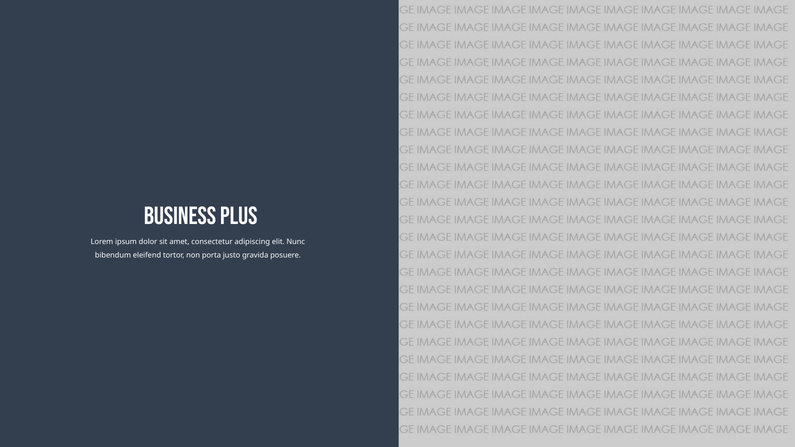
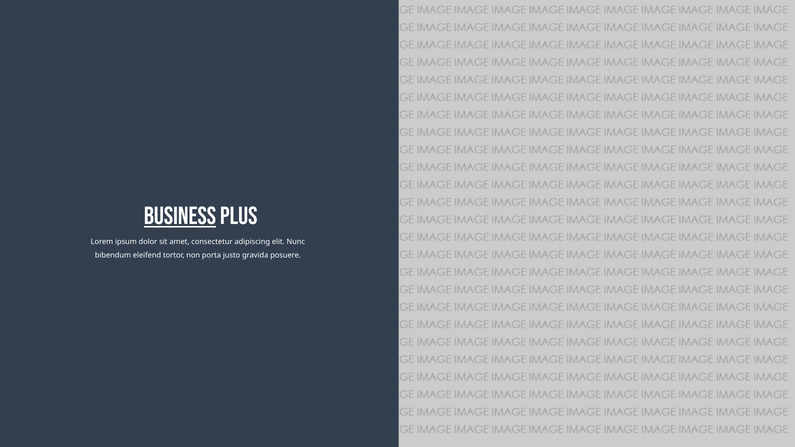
Business underline: none -> present (180, 216)
